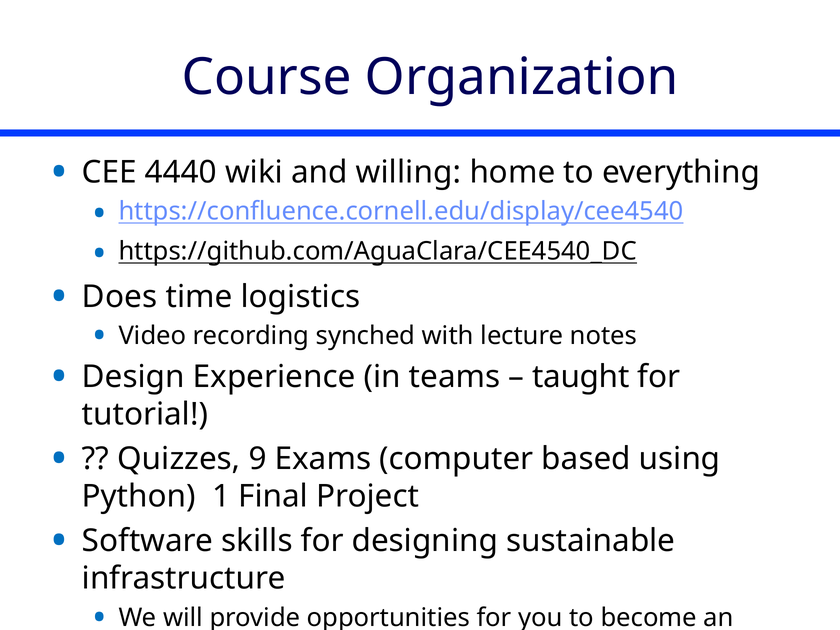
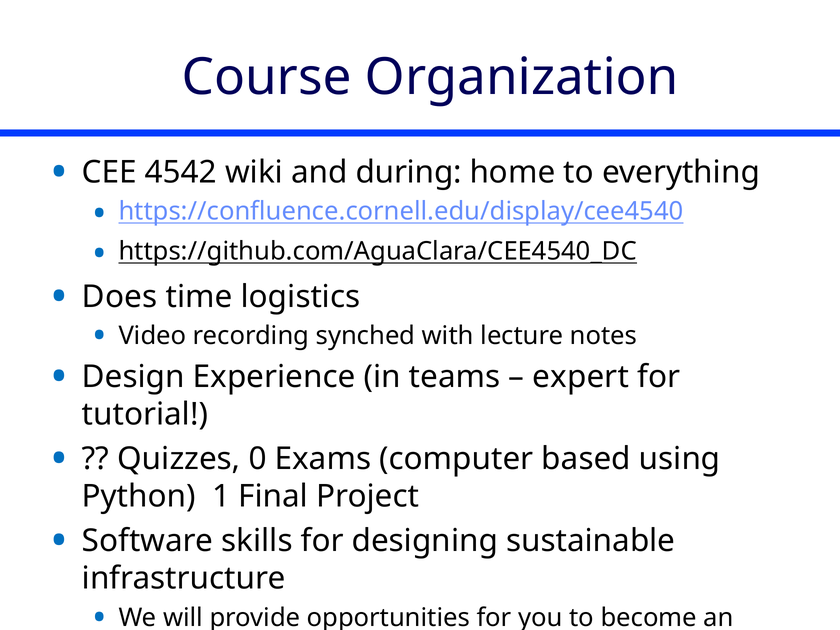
4440: 4440 -> 4542 (181, 172)
willing: willing -> during (409, 172)
taught: taught -> expert (581, 377)
9: 9 -> 0 (258, 459)
